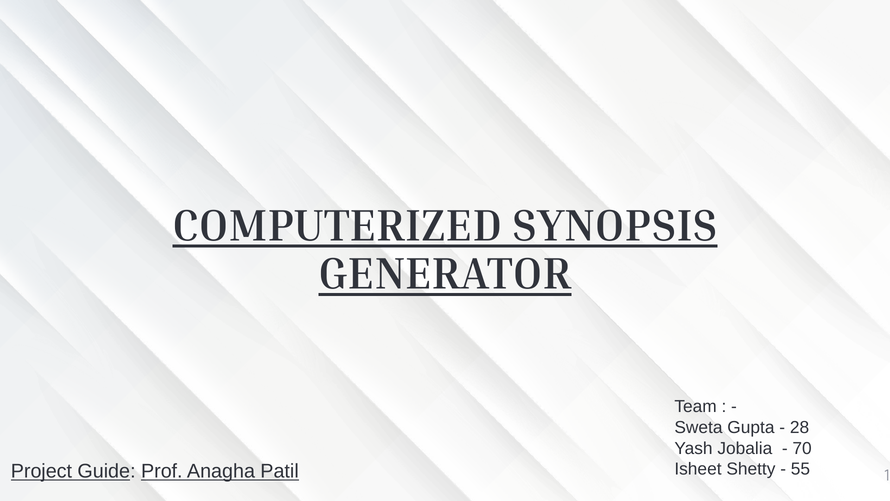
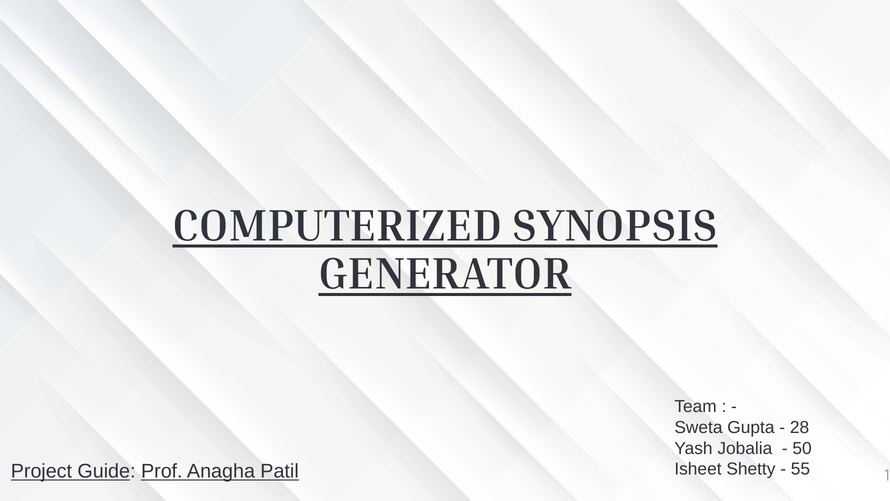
70: 70 -> 50 (802, 448)
